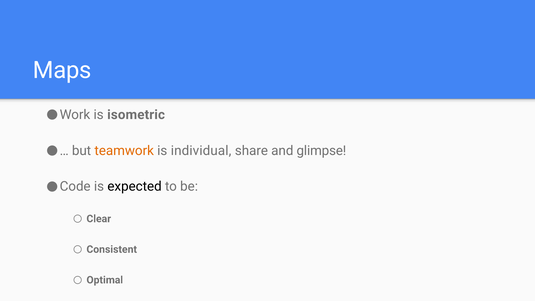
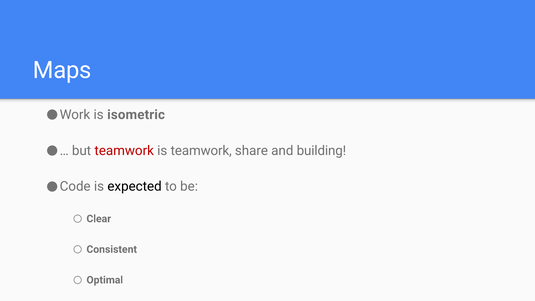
teamwork colour: orange -> red (124, 151)
is individual: individual -> teamwork (201, 151)
glimpse: glimpse -> building (321, 151)
